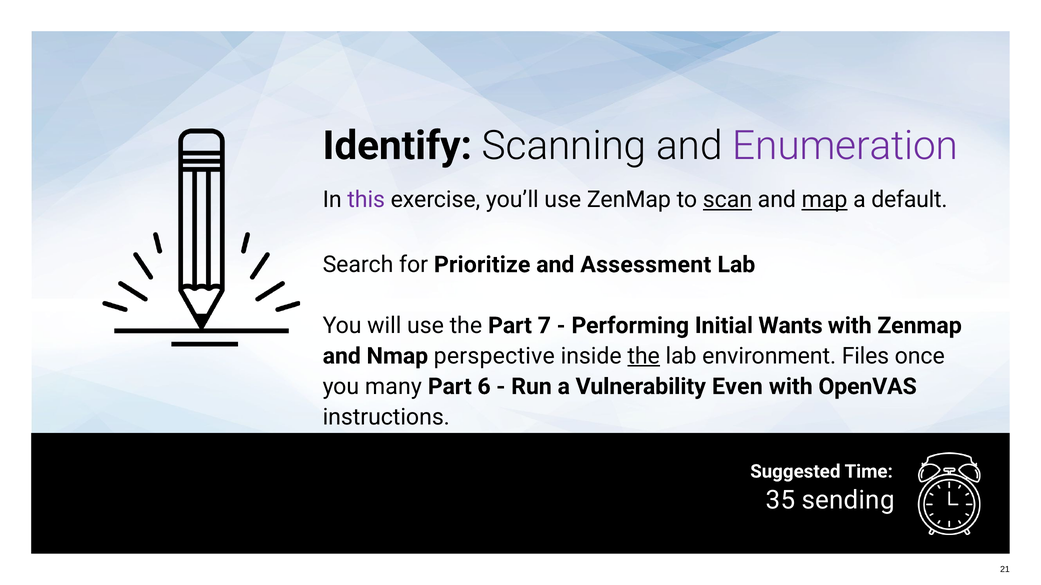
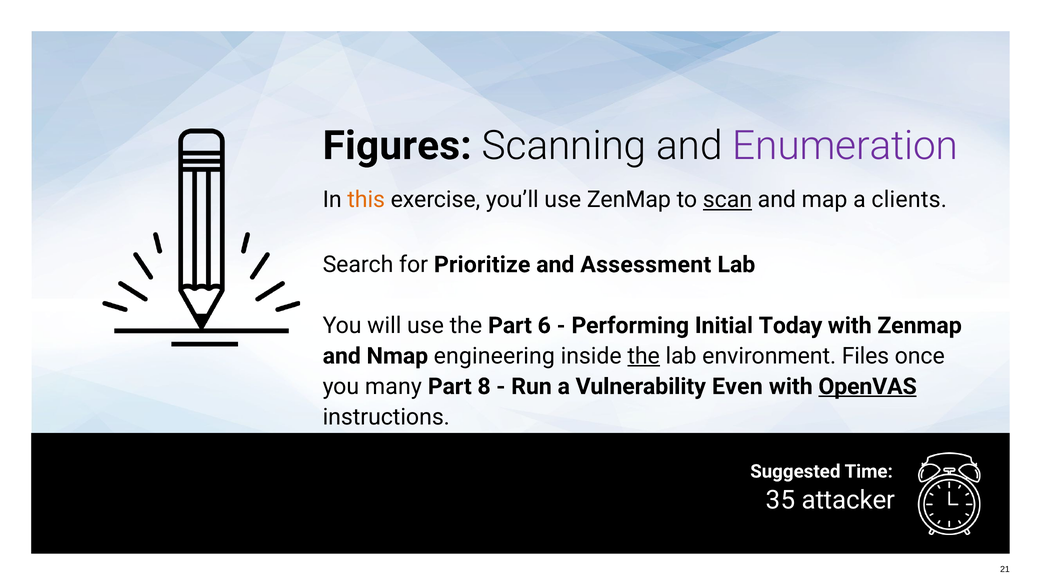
Identify: Identify -> Figures (397, 146)
this colour: purple -> orange (366, 200)
map underline: present -> none (825, 200)
default: default -> clients (909, 200)
7: 7 -> 6 (544, 326)
Wants: Wants -> Today (791, 326)
perspective: perspective -> engineering (494, 356)
6: 6 -> 8 (484, 387)
OpenVAS underline: none -> present (868, 387)
sending: sending -> attacker (848, 501)
